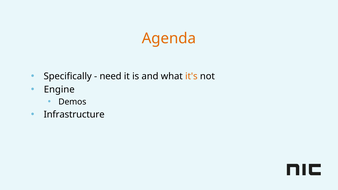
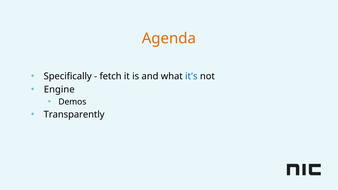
need: need -> fetch (111, 76)
it's colour: orange -> blue (191, 76)
Infrastructure: Infrastructure -> Transparently (74, 115)
